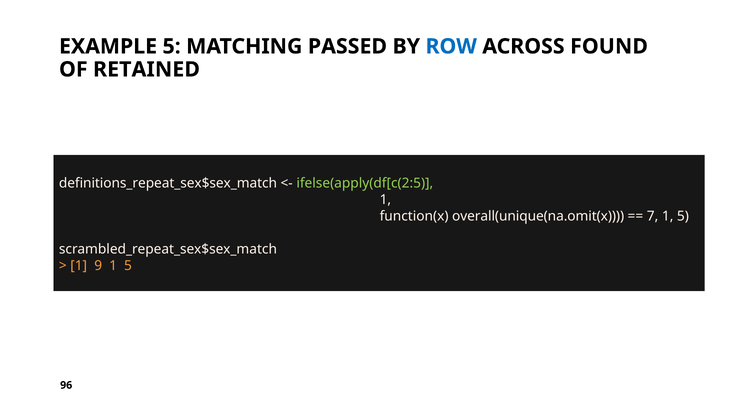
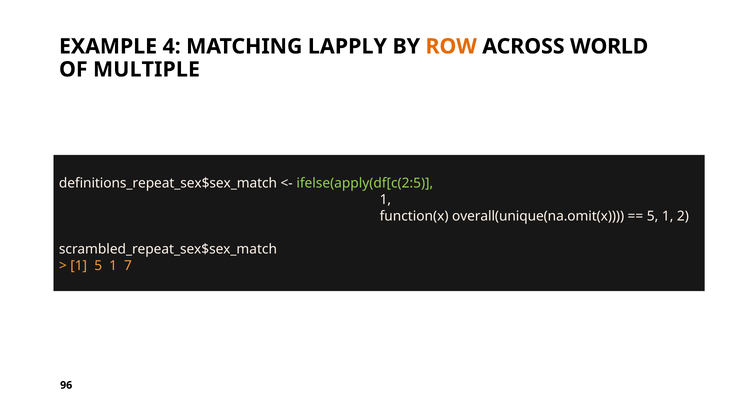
EXAMPLE 5: 5 -> 4 (172, 46)
PASSED: PASSED -> LAPPLY (347, 46)
ROW colour: blue -> orange (451, 46)
FOUND: FOUND -> WORLD (609, 46)
RETAINED: RETAINED -> MULTIPLE (146, 69)
7: 7 -> 5 (653, 216)
5: 5 -> 2 (683, 216)
1 9: 9 -> 5 (98, 266)
5: 5 -> 7 (128, 266)
